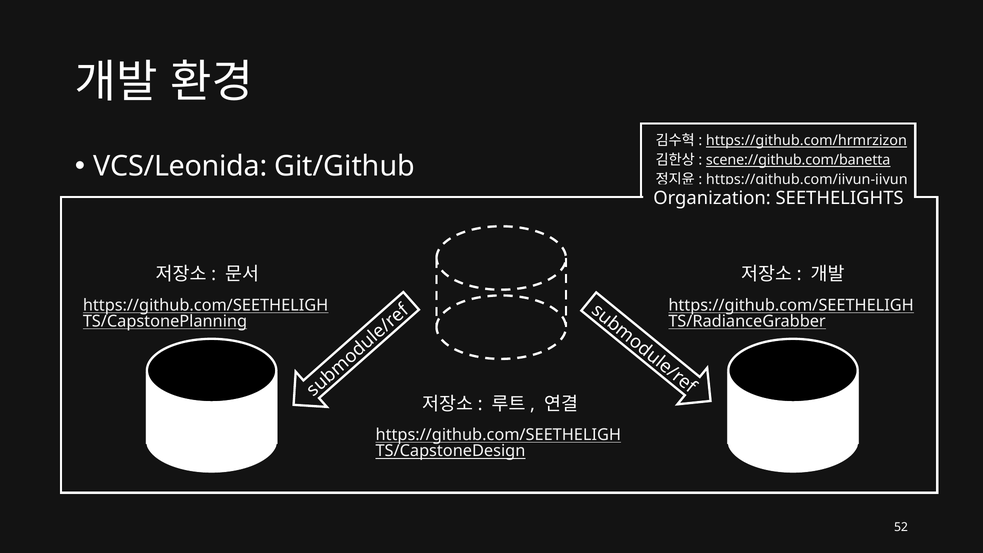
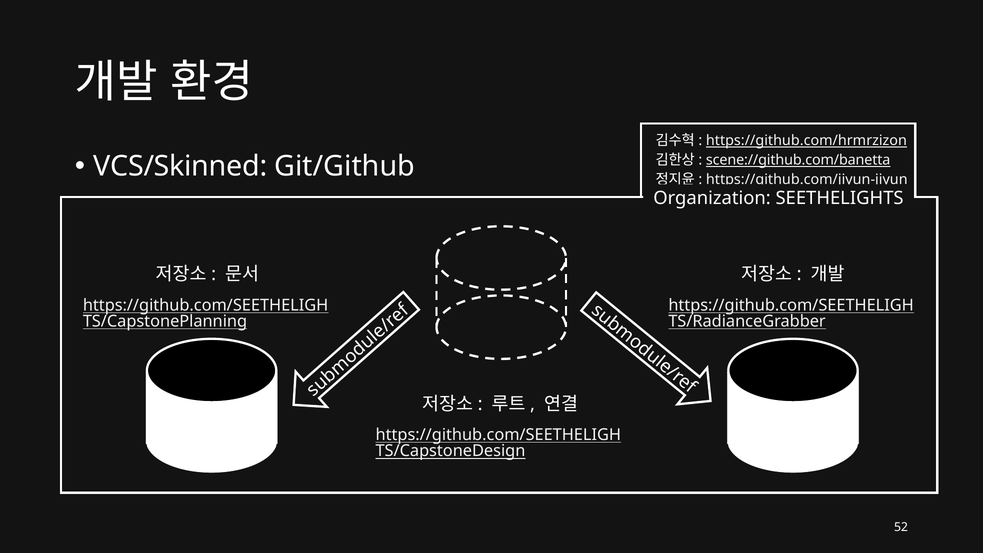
VCS/Leonida: VCS/Leonida -> VCS/Skinned (180, 166)
